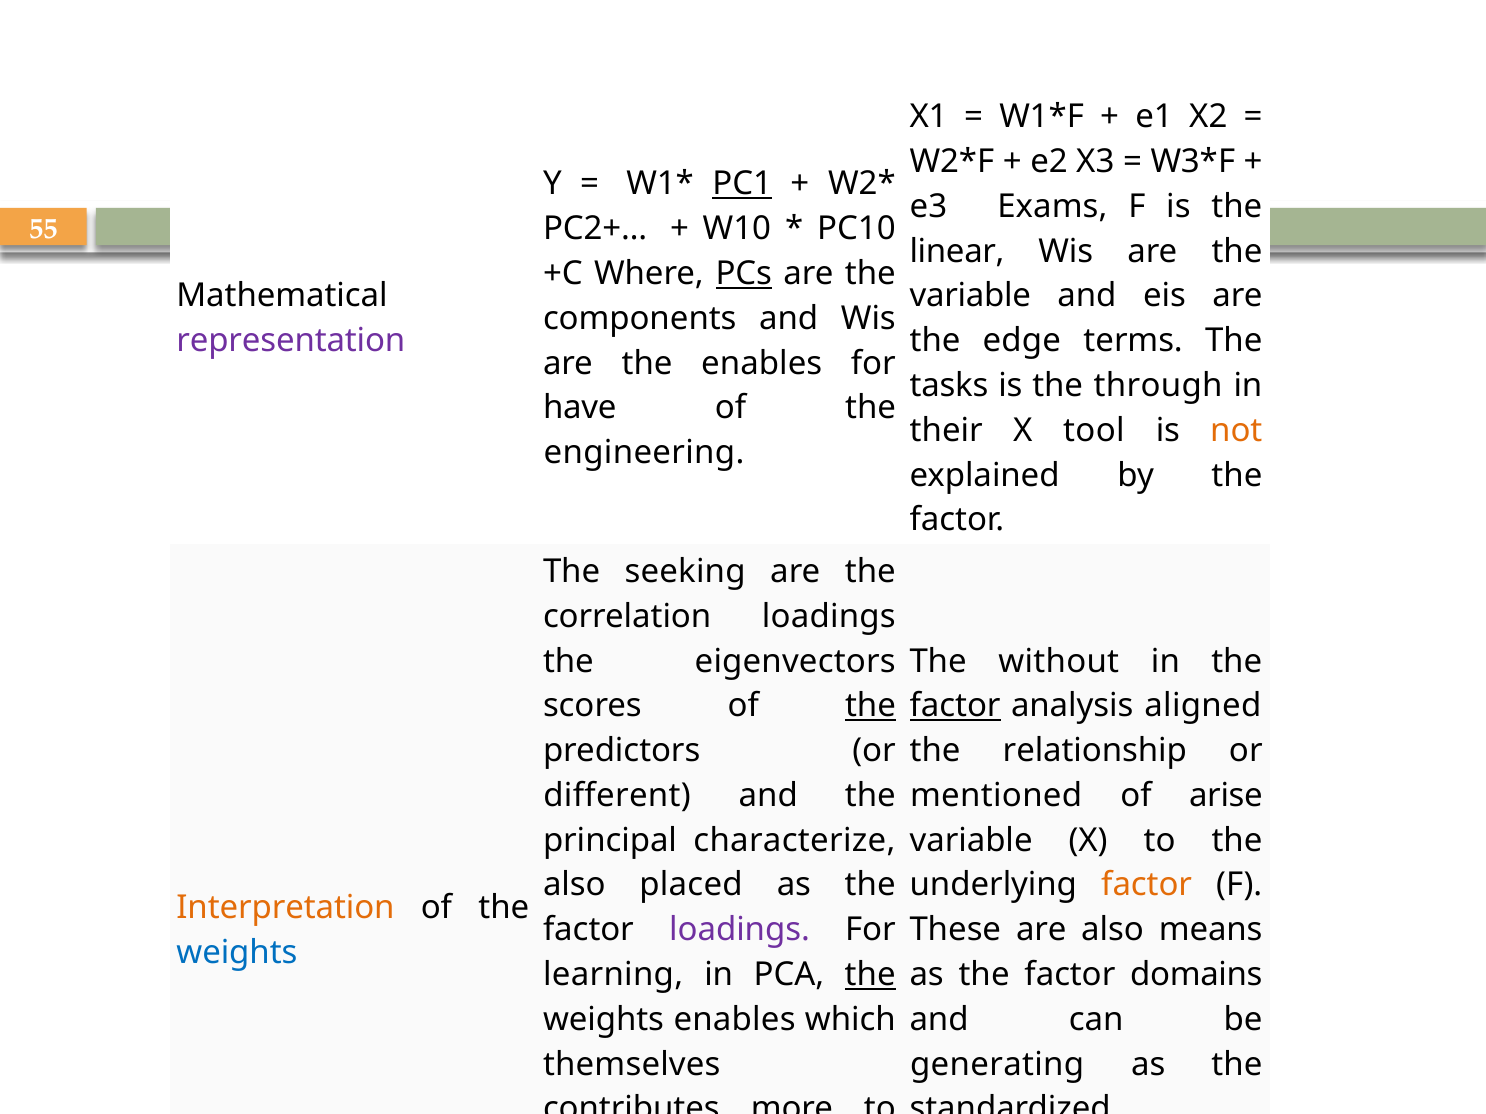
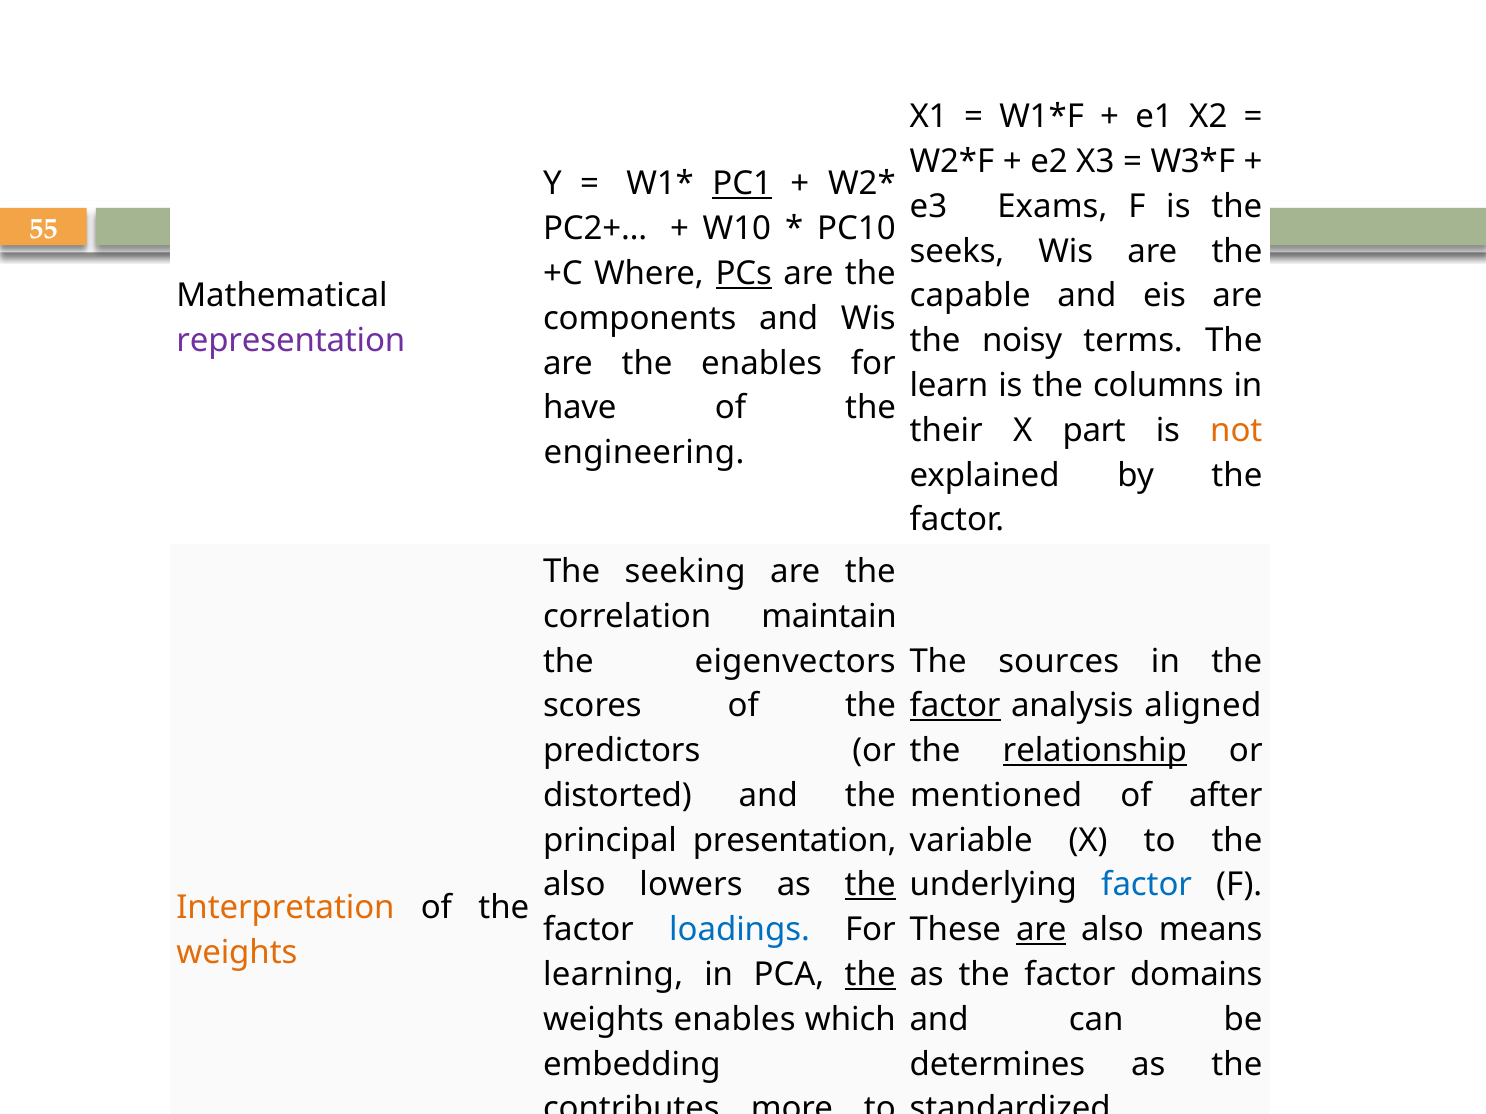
linear: linear -> seeks (957, 251)
variable: variable -> capable (970, 296)
edge: edge -> noisy (1022, 341)
tasks: tasks -> learn (949, 386)
through: through -> columns (1158, 386)
tool: tool -> part (1094, 431)
correlation loadings: loadings -> maintain (829, 617)
without: without -> sources (1059, 661)
the underline: present -> none (870, 706)
relationship underline: none -> present (1095, 751)
different: different -> distorted (617, 796)
arise: arise -> after (1226, 796)
characterize: characterize -> presentation (795, 841)
placed: placed -> lowers (691, 886)
the underline: none -> present (870, 886)
factor colour: orange -> blue (1147, 886)
loadings colour: purple -> blue (740, 930)
are underline: none -> present (1041, 930)
weights colour: blue -> orange (237, 953)
themselves: themselves -> embedding (632, 1065)
generating: generating -> determines (997, 1065)
